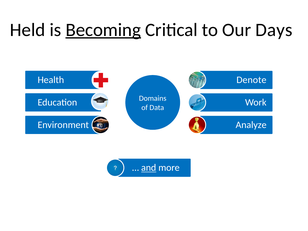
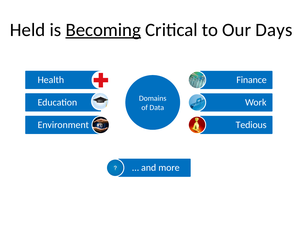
Denote: Denote -> Finance (252, 80)
Analyze: Analyze -> Tedious (251, 125)
and underline: present -> none (149, 168)
